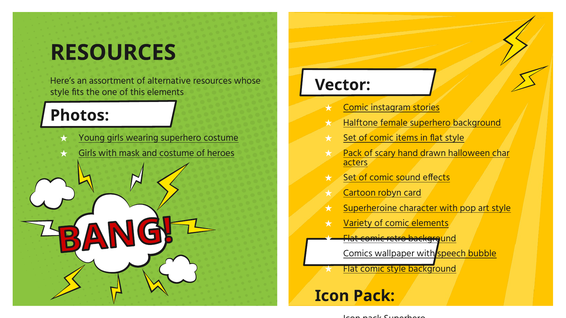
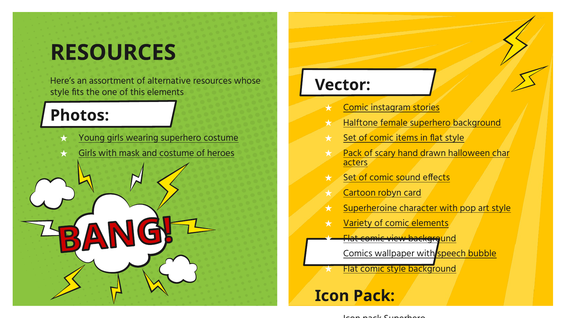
retro: retro -> view (396, 239)
